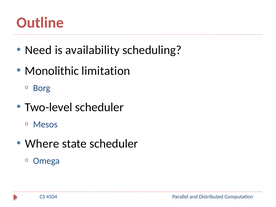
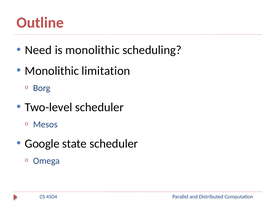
is availability: availability -> monolithic (92, 50)
Where: Where -> Google (42, 144)
